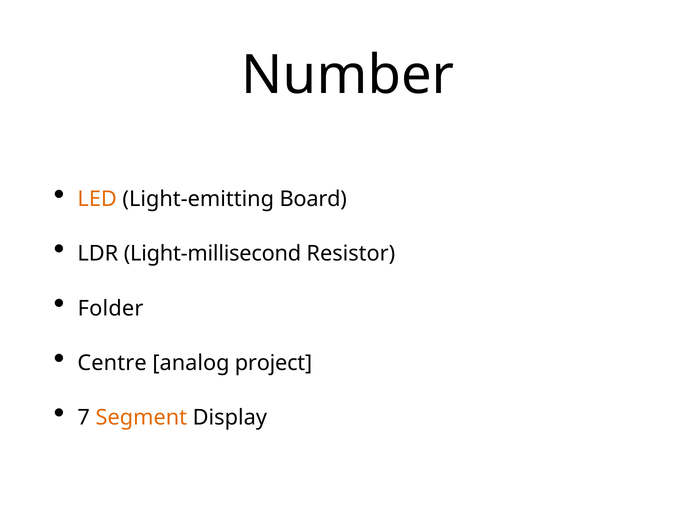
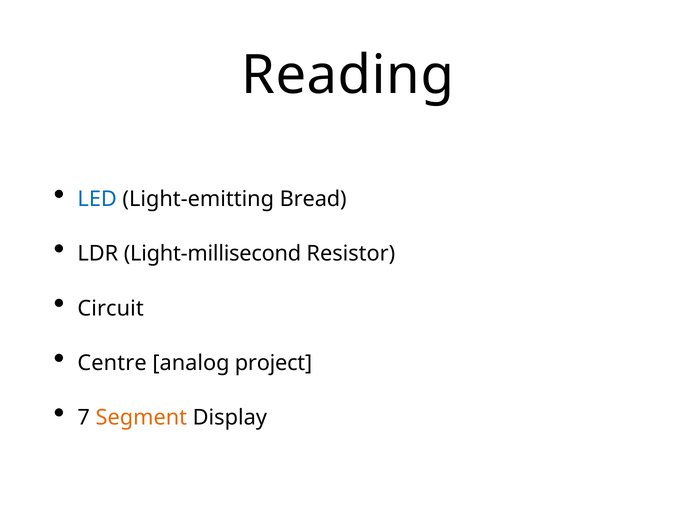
Number: Number -> Reading (348, 75)
LED colour: orange -> blue (97, 199)
Board: Board -> Bread (313, 199)
Folder: Folder -> Circuit (111, 308)
